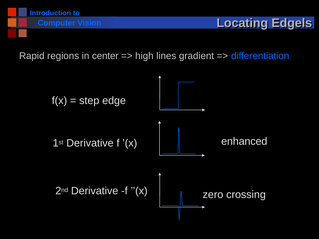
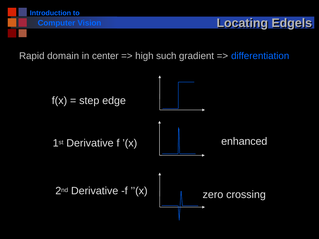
regions: regions -> domain (63, 56)
lines: lines -> such (166, 56)
